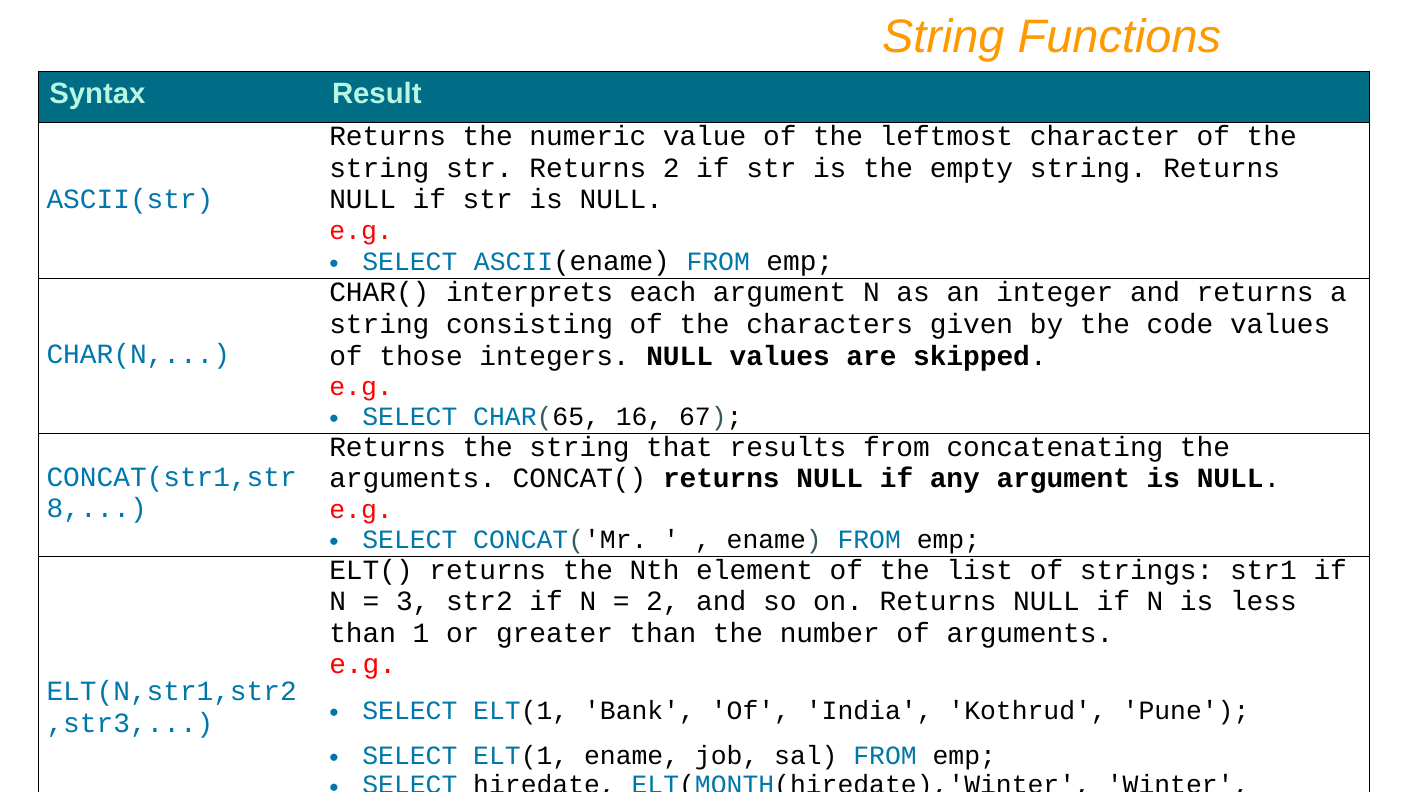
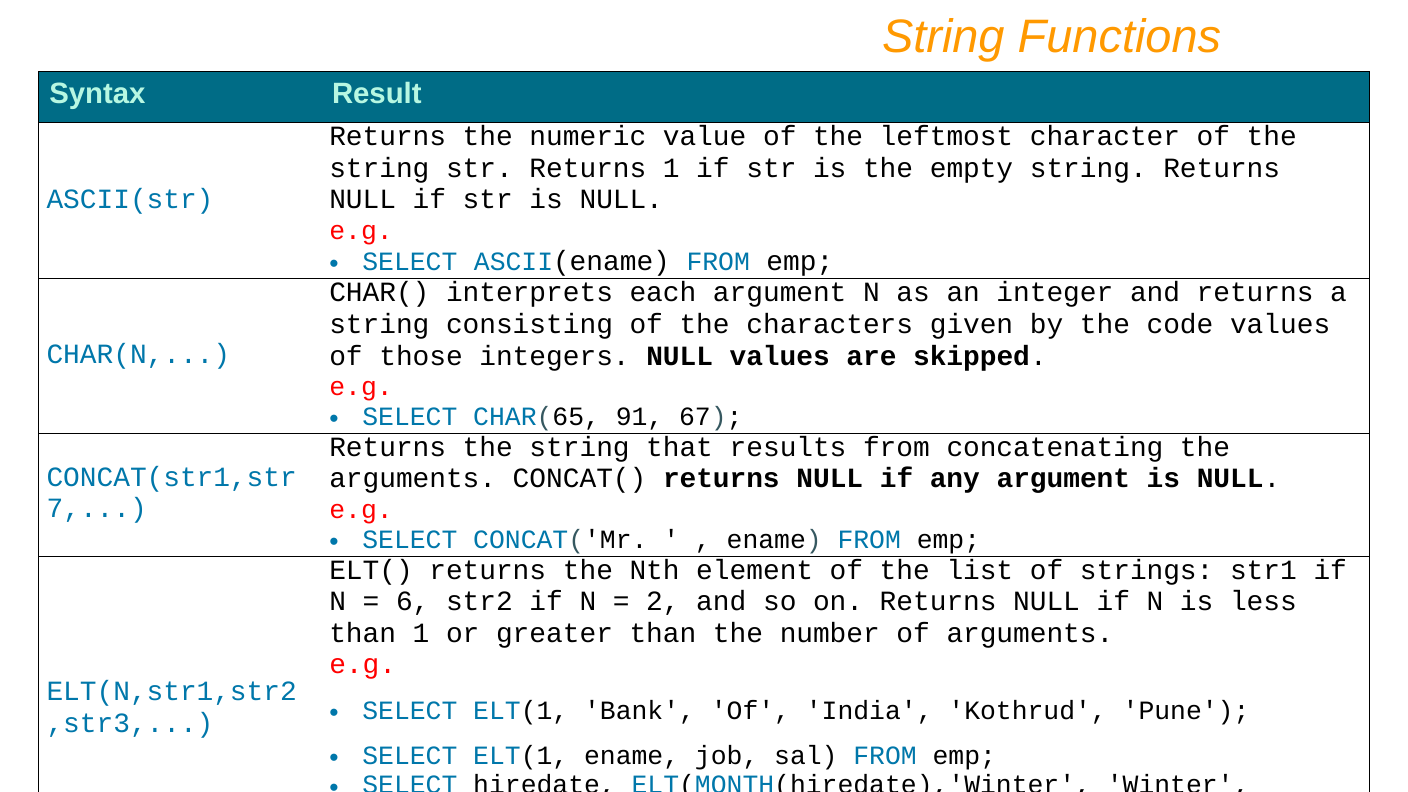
Returns 2: 2 -> 1 (671, 168)
16: 16 -> 91 (640, 417)
8: 8 -> 7 (97, 509)
3: 3 -> 6 (413, 602)
